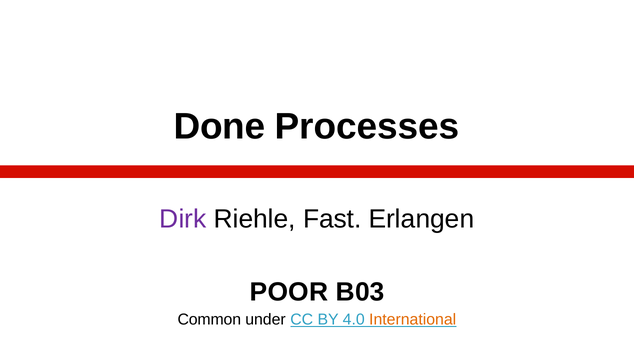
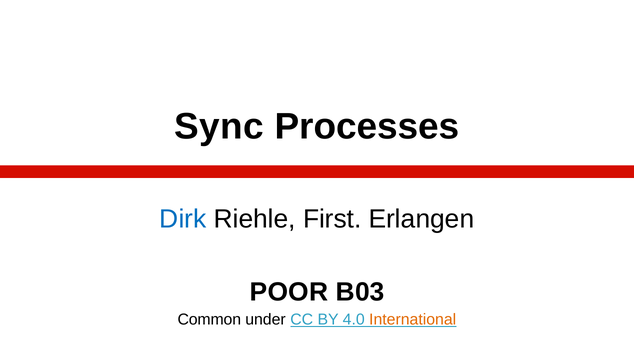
Done: Done -> Sync (219, 127)
Dirk colour: purple -> blue (183, 220)
Fast: Fast -> First (332, 220)
